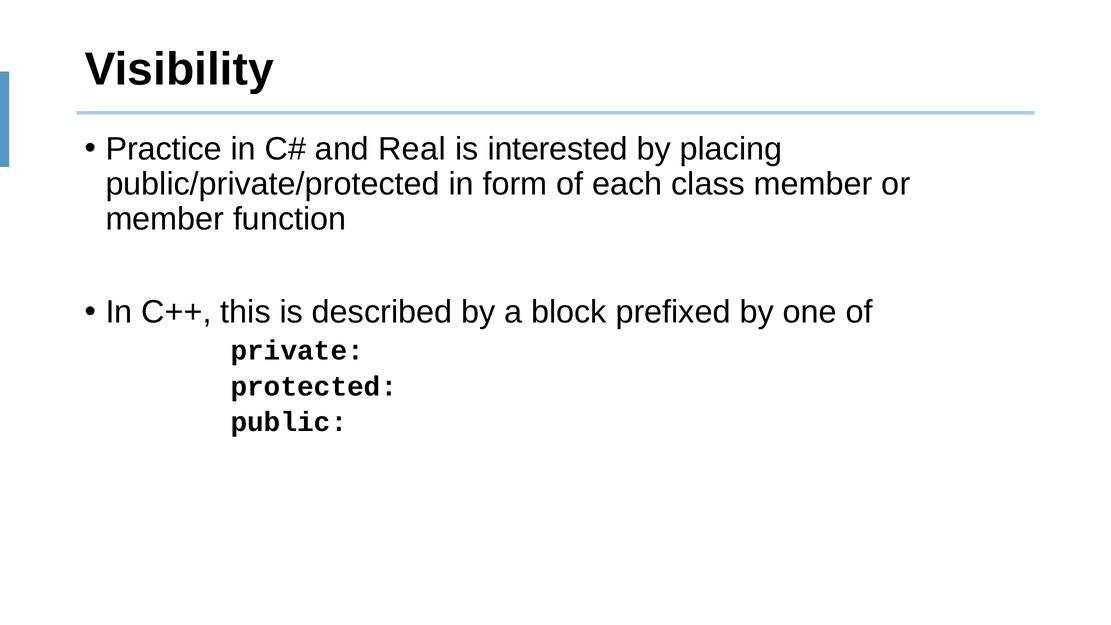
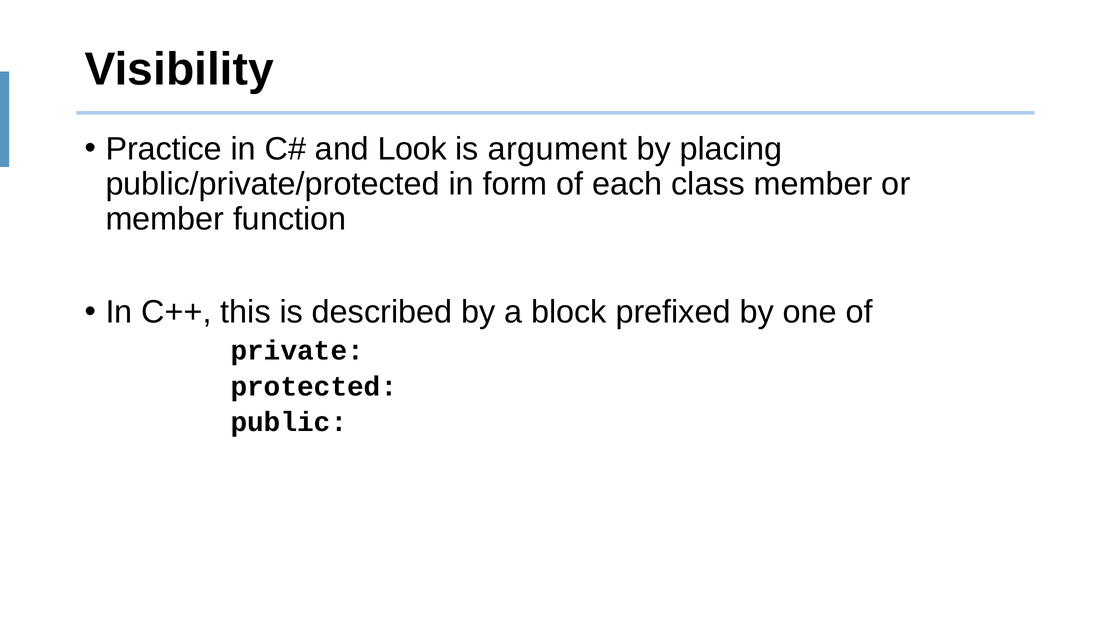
Real: Real -> Look (412, 149)
interested: interested -> argument (557, 149)
